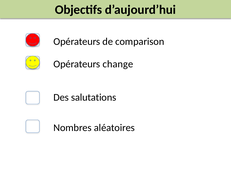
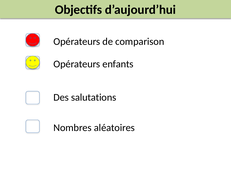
change: change -> enfants (118, 64)
